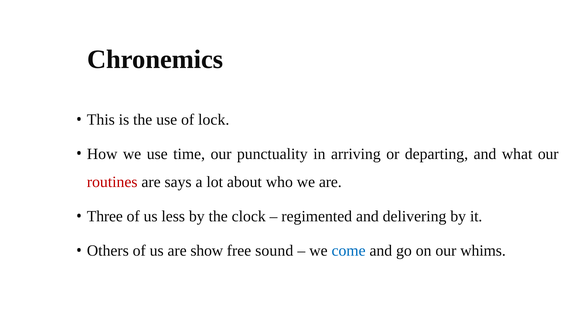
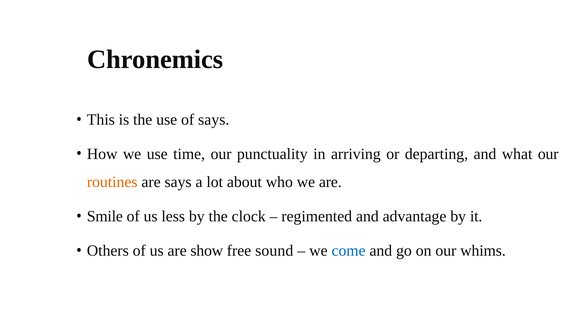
of lock: lock -> says (214, 120)
routines colour: red -> orange (112, 182)
Three: Three -> Smile (105, 217)
delivering: delivering -> advantage (415, 217)
